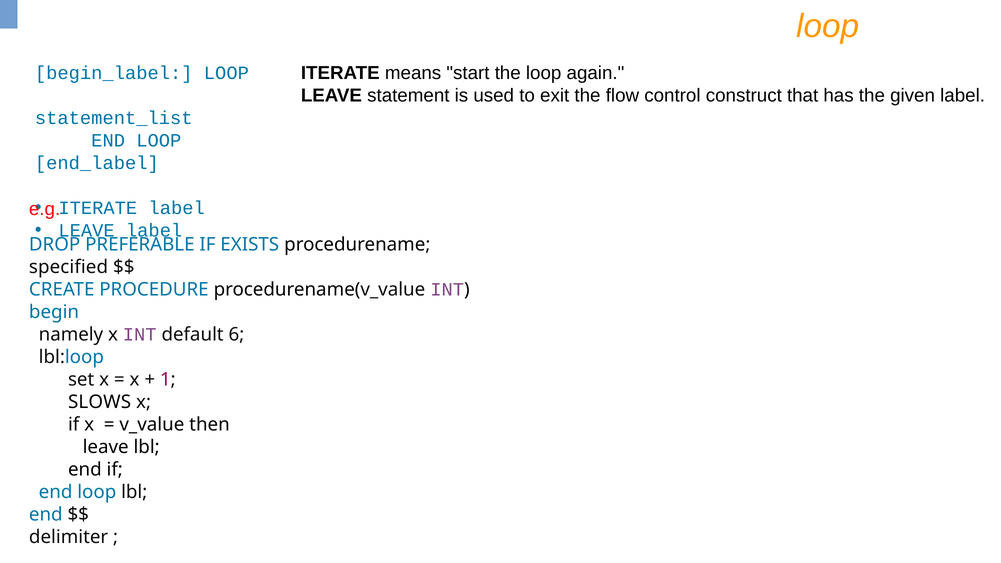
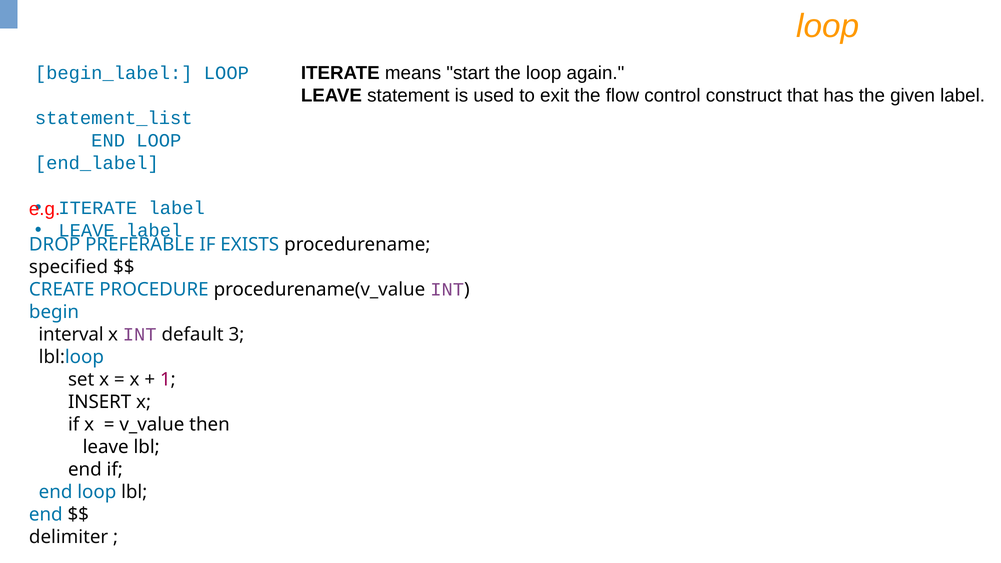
namely: namely -> interval (71, 335)
6: 6 -> 3 (236, 335)
SLOWS: SLOWS -> INSERT (100, 402)
